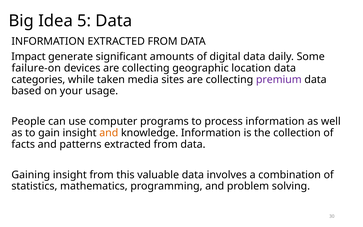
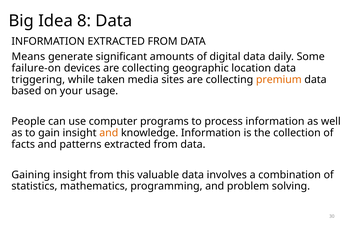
5: 5 -> 8 (84, 21)
Impact: Impact -> Means (28, 57)
categories: categories -> triggering (38, 80)
premium colour: purple -> orange (279, 80)
